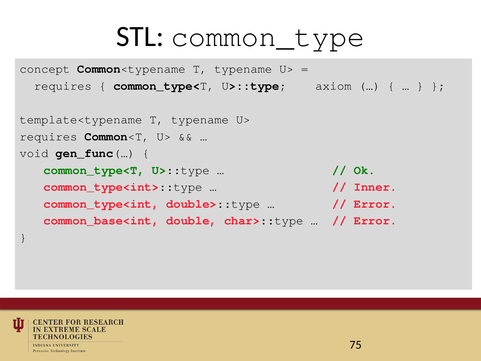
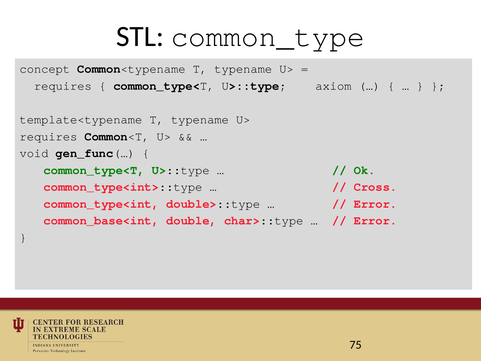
Inner: Inner -> Cross (376, 187)
